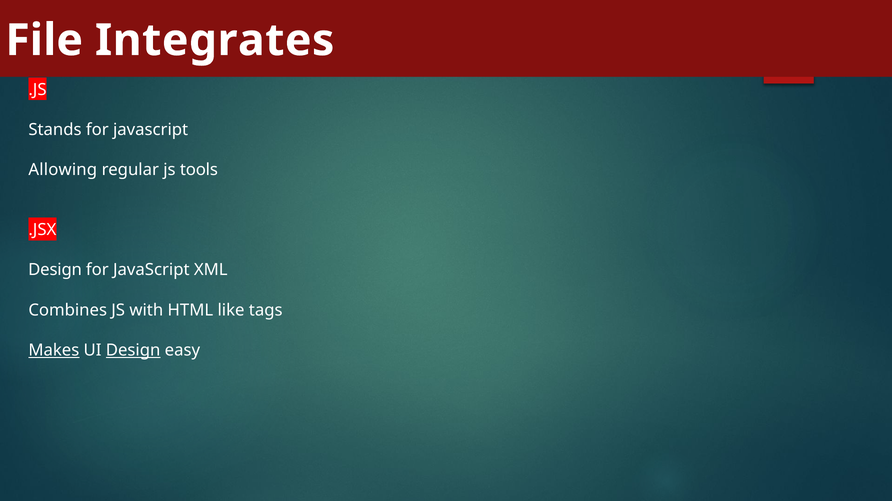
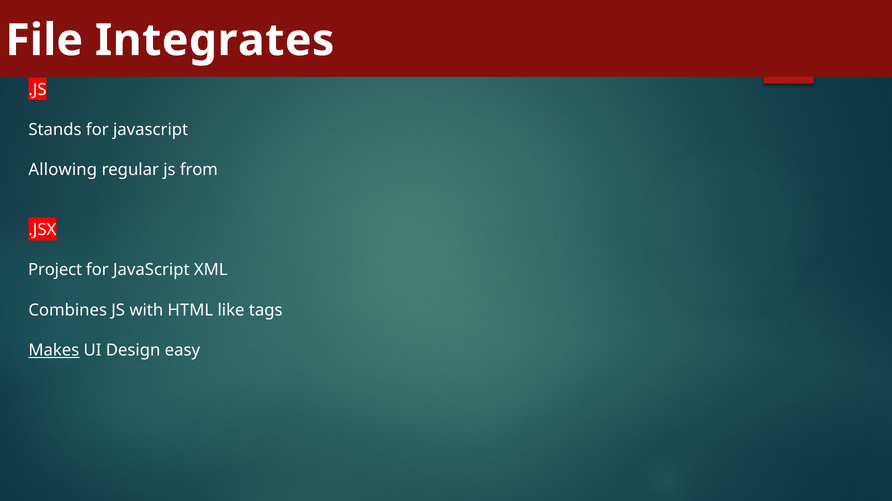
tools: tools -> from (199, 170)
Design: Design -> Project (55, 270)
Design underline: present -> none (133, 351)
